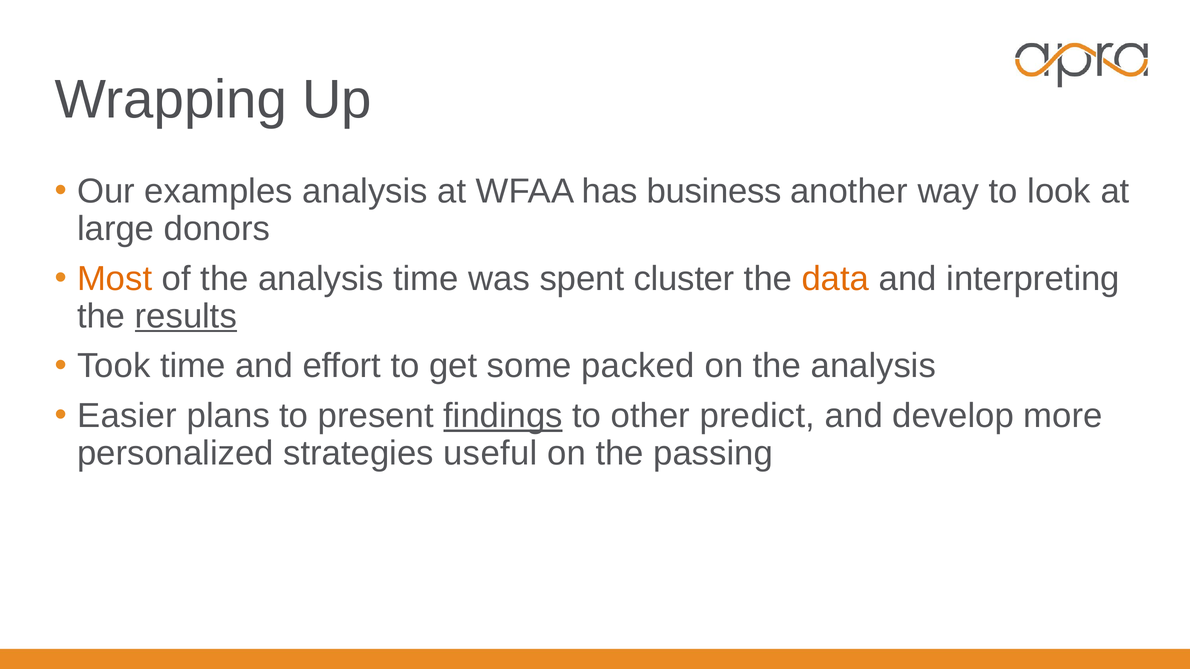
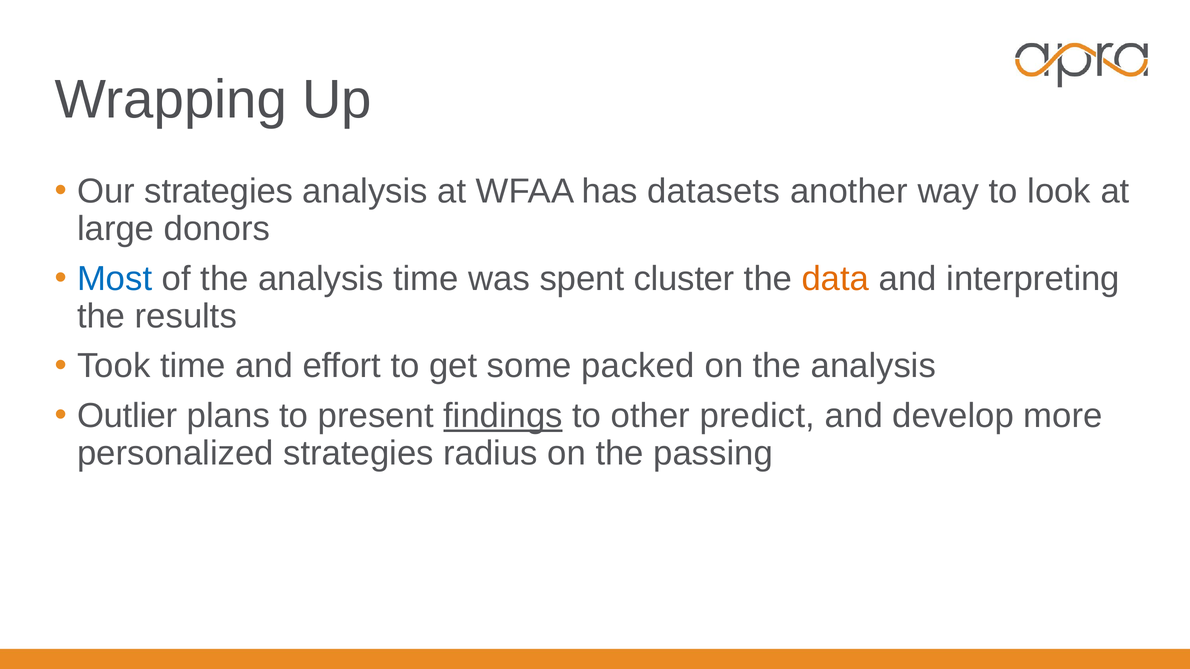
Our examples: examples -> strategies (219, 191)
business: business -> datasets (714, 191)
Most colour: orange -> blue (115, 279)
results underline: present -> none (186, 316)
Easier: Easier -> Outlier (127, 416)
useful: useful -> radius (491, 454)
